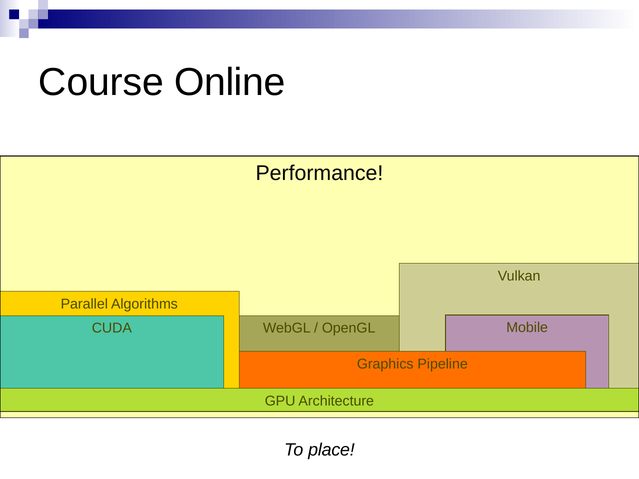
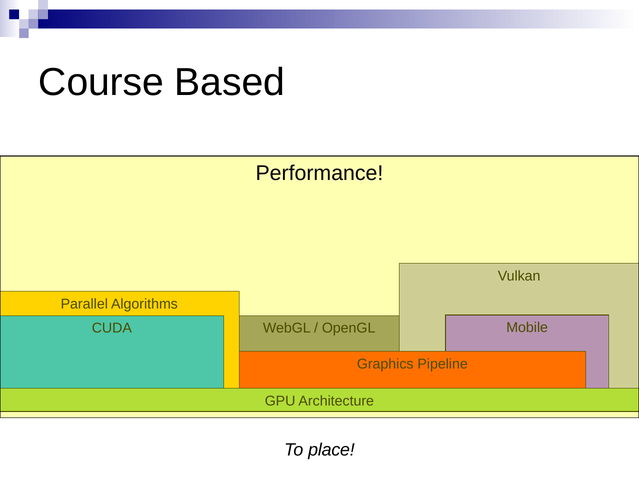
Online: Online -> Based (230, 83)
